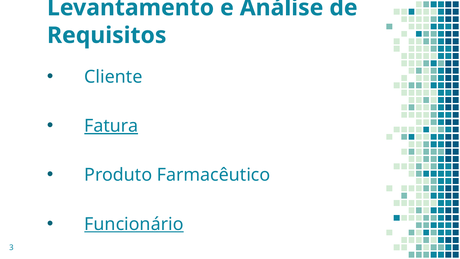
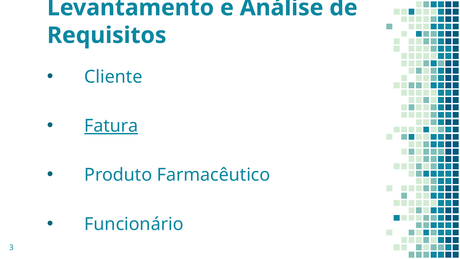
Funcionário underline: present -> none (134, 224)
